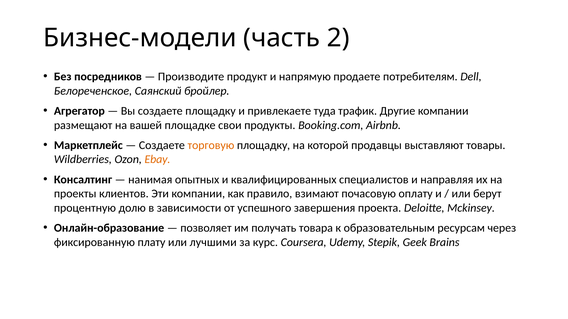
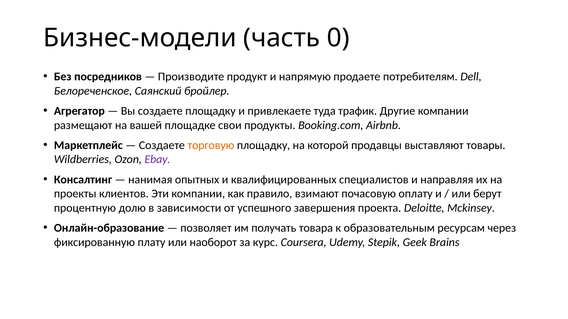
2: 2 -> 0 (338, 38)
Ebay colour: orange -> purple (157, 160)
лучшими: лучшими -> наоборот (213, 242)
